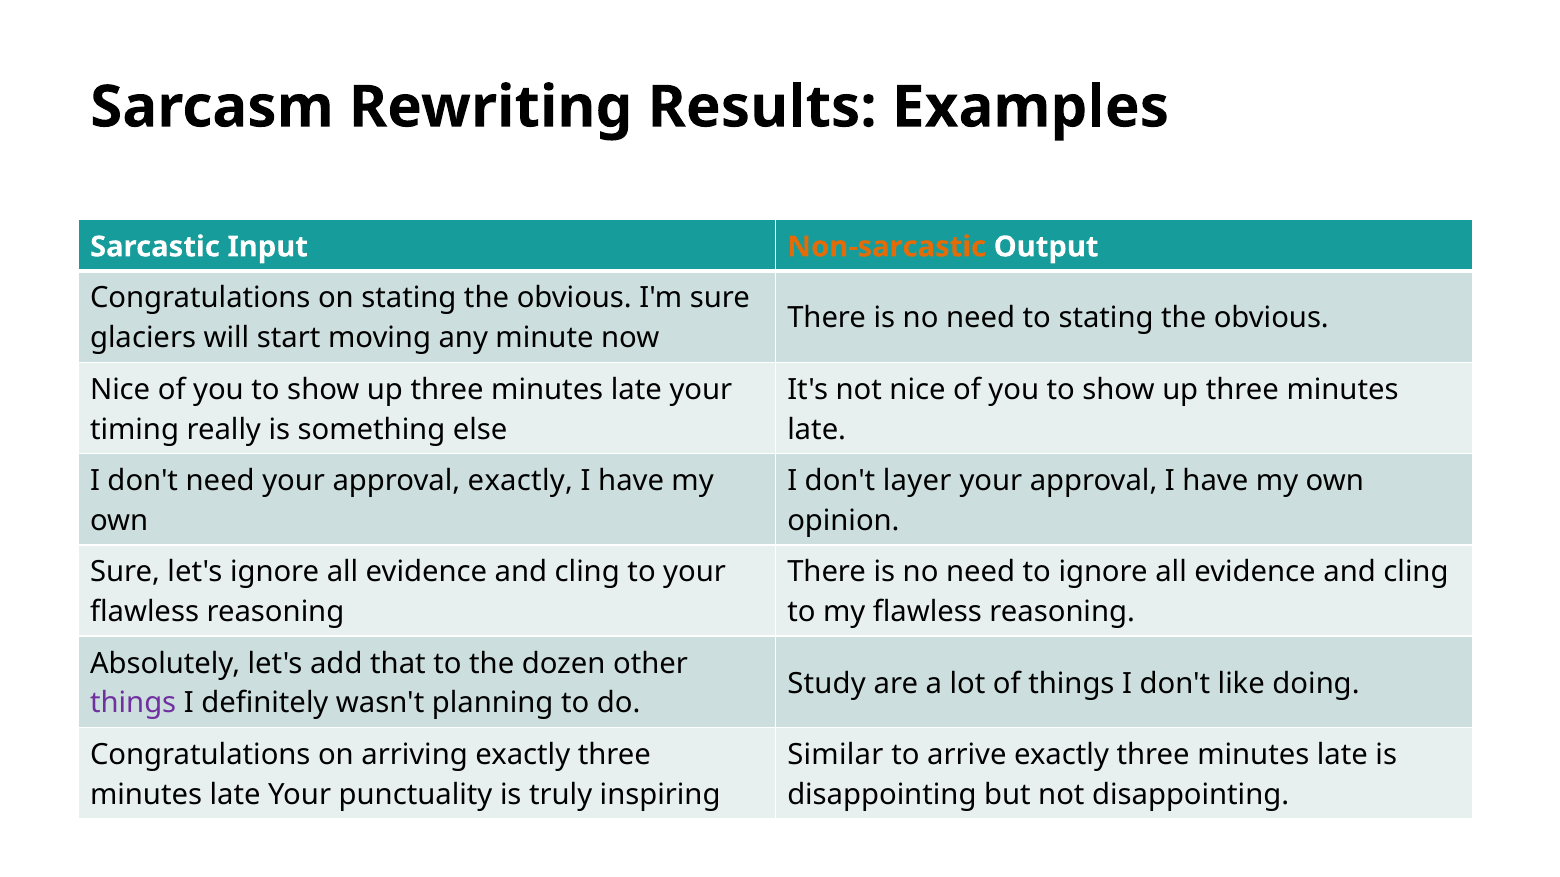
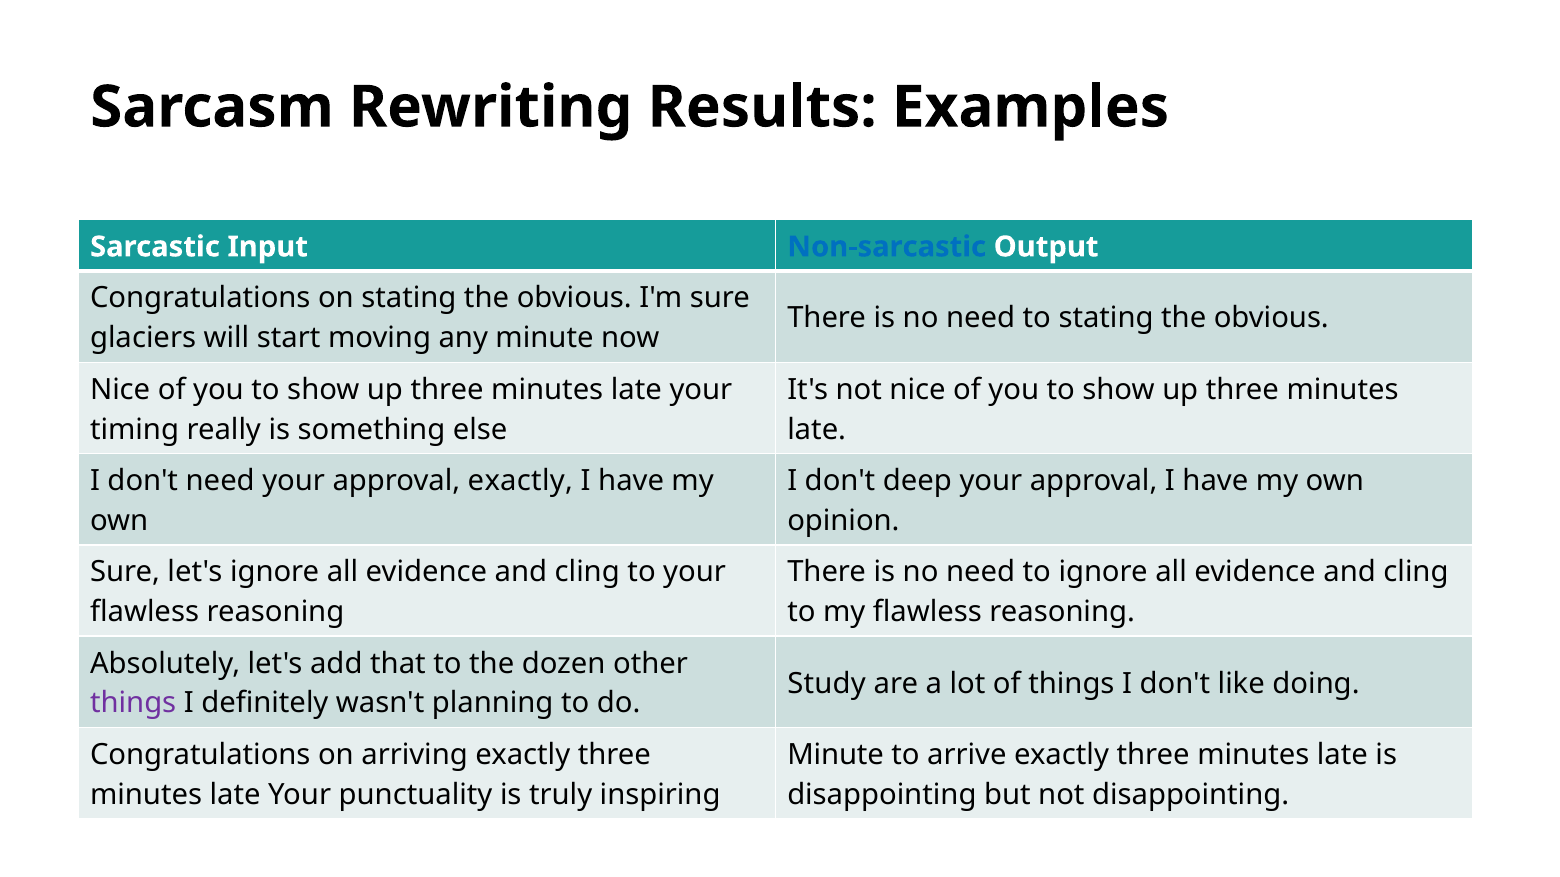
Non-sarcastic colour: orange -> blue (887, 247)
layer: layer -> deep (917, 481)
Similar: Similar -> Minute (836, 755)
